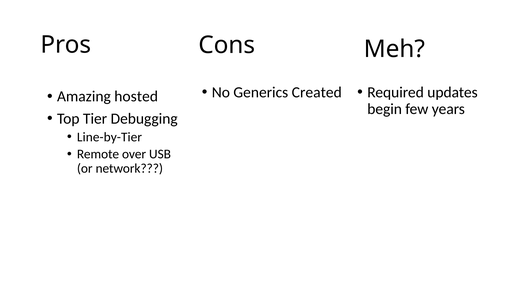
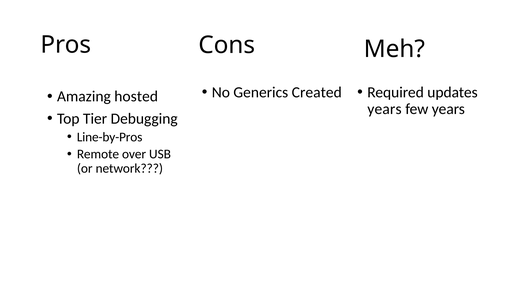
begin: begin -> years (384, 109)
Line-by-Tier: Line-by-Tier -> Line-by-Pros (110, 137)
